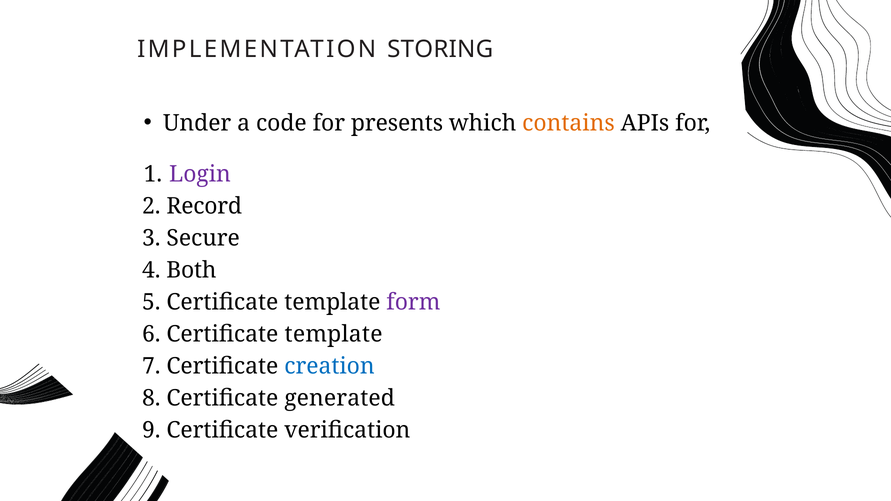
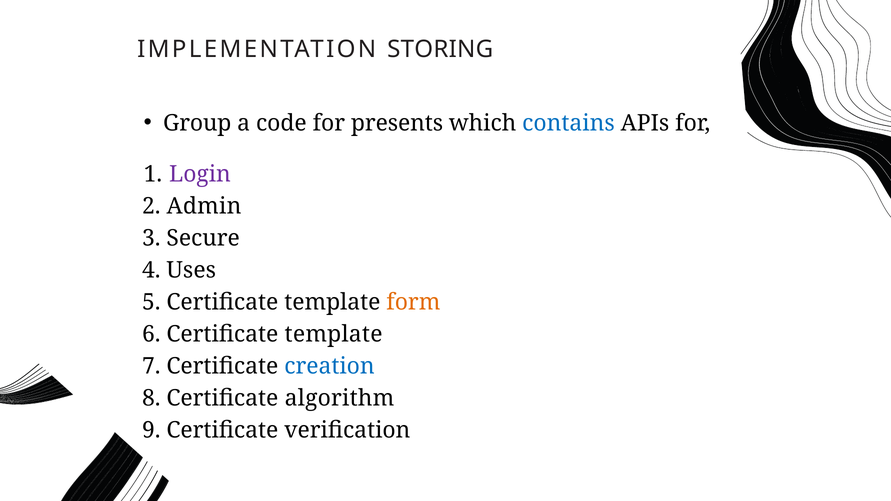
Under: Under -> Group (197, 123)
contains colour: orange -> blue (568, 123)
Record: Record -> Admin (204, 206)
Both: Both -> Uses (191, 270)
form colour: purple -> orange (413, 302)
generated: generated -> algorithm (340, 399)
